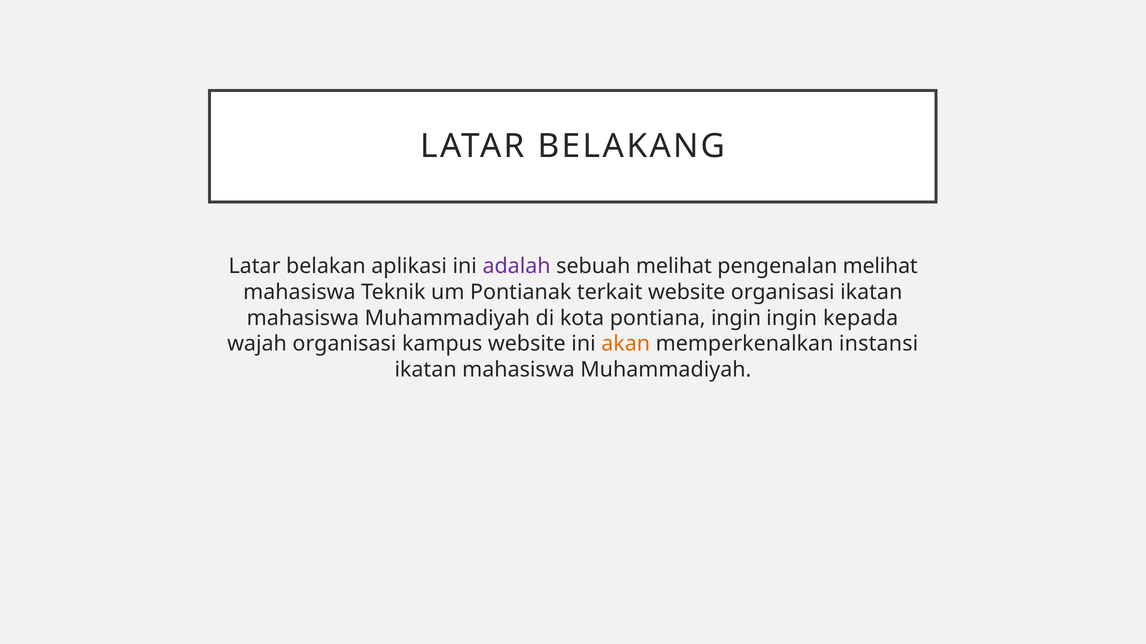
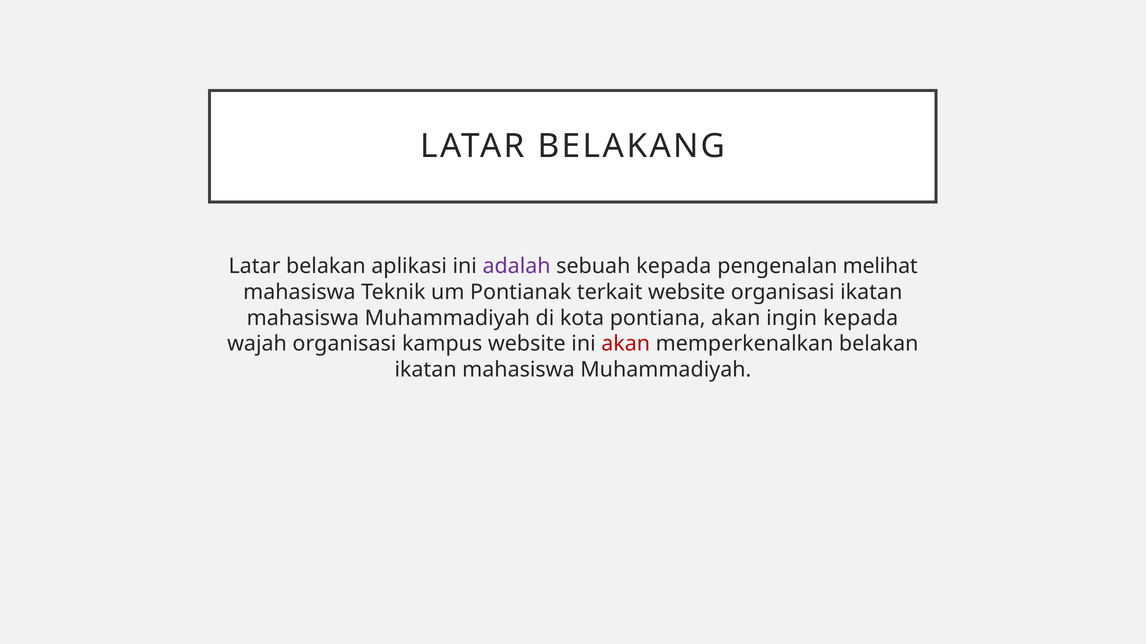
sebuah melihat: melihat -> kepada (674, 267)
pontiana ingin: ingin -> akan (736, 318)
akan colour: orange -> red (626, 344)
memperkenalkan instansi: instansi -> belakan (879, 344)
